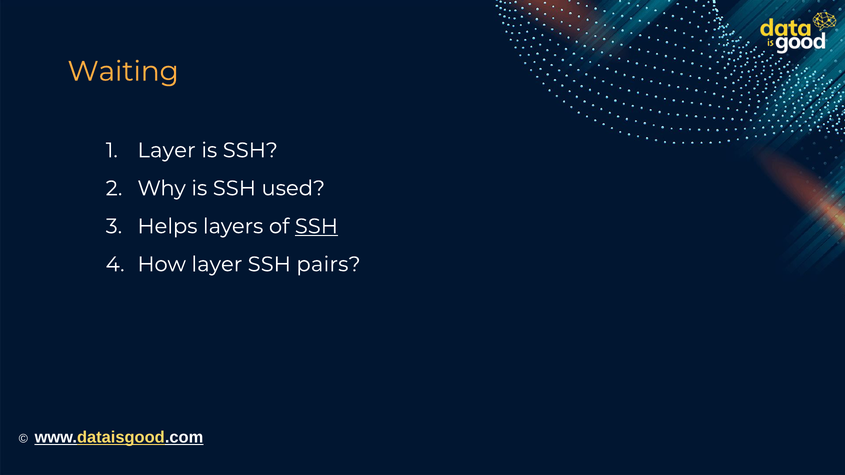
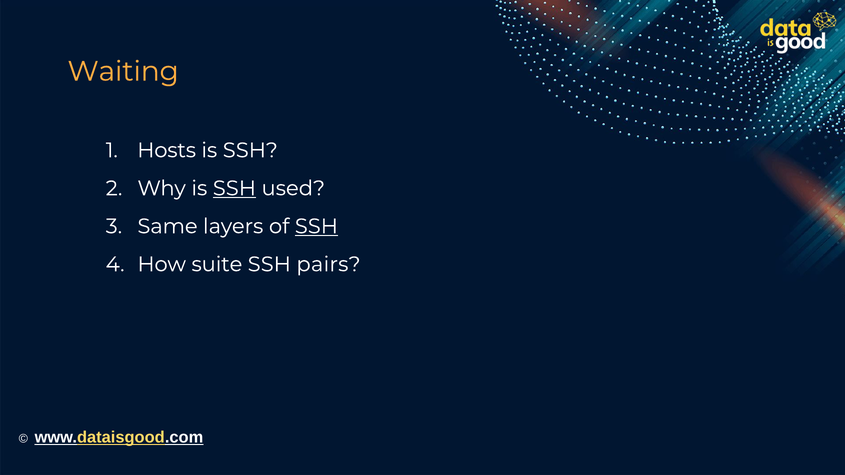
Layer: Layer -> Hosts (167, 150)
SSH underline: none -> present (234, 188)
Helps: Helps -> Same (168, 226)
How layer: layer -> suite (217, 264)
